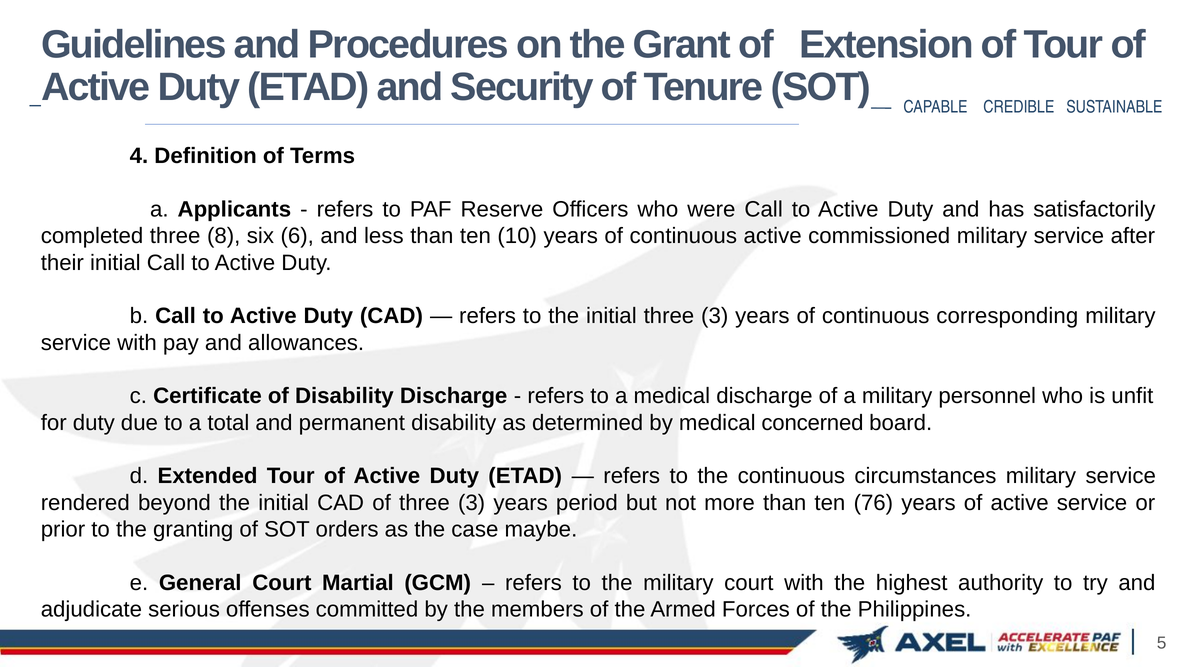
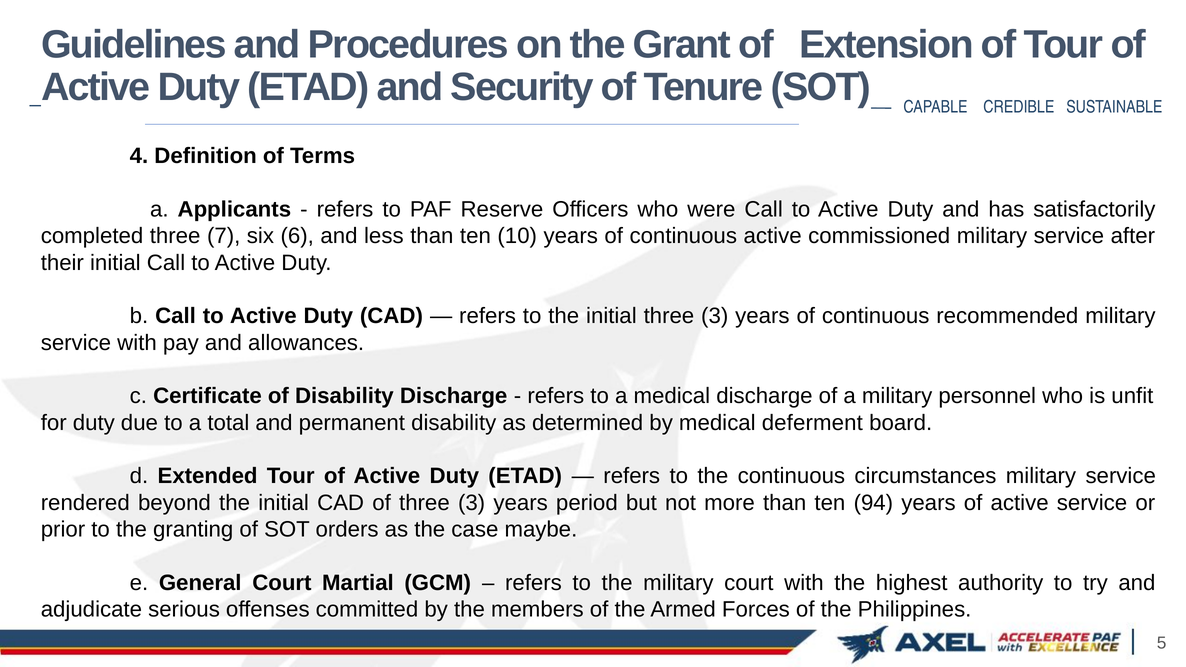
8: 8 -> 7 (224, 236)
corresponding: corresponding -> recommended (1007, 316)
concerned: concerned -> deferment (812, 423)
76: 76 -> 94 (873, 503)
